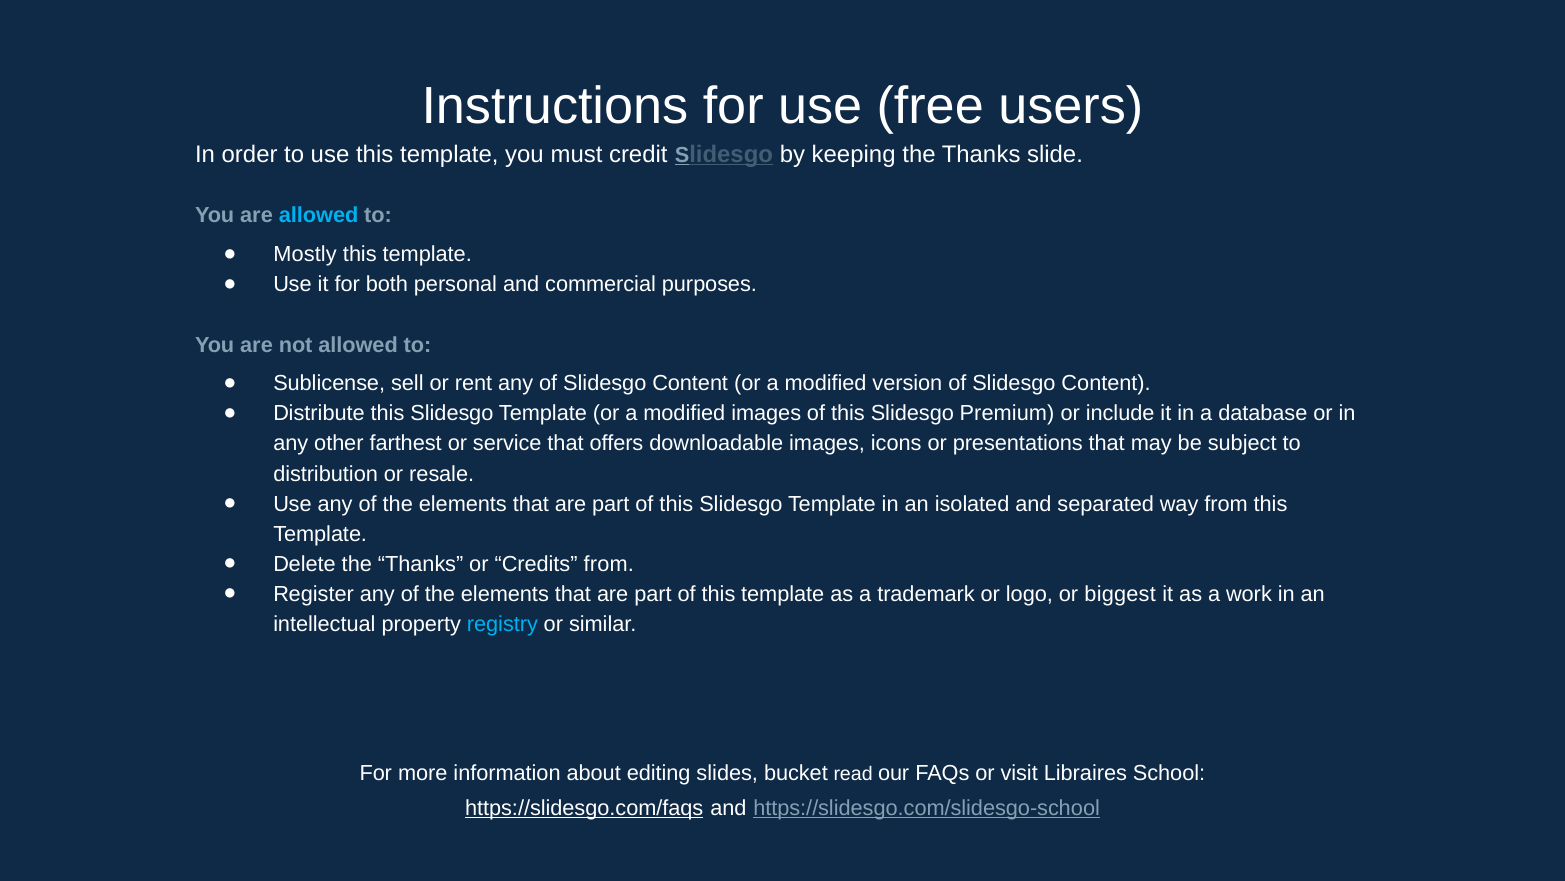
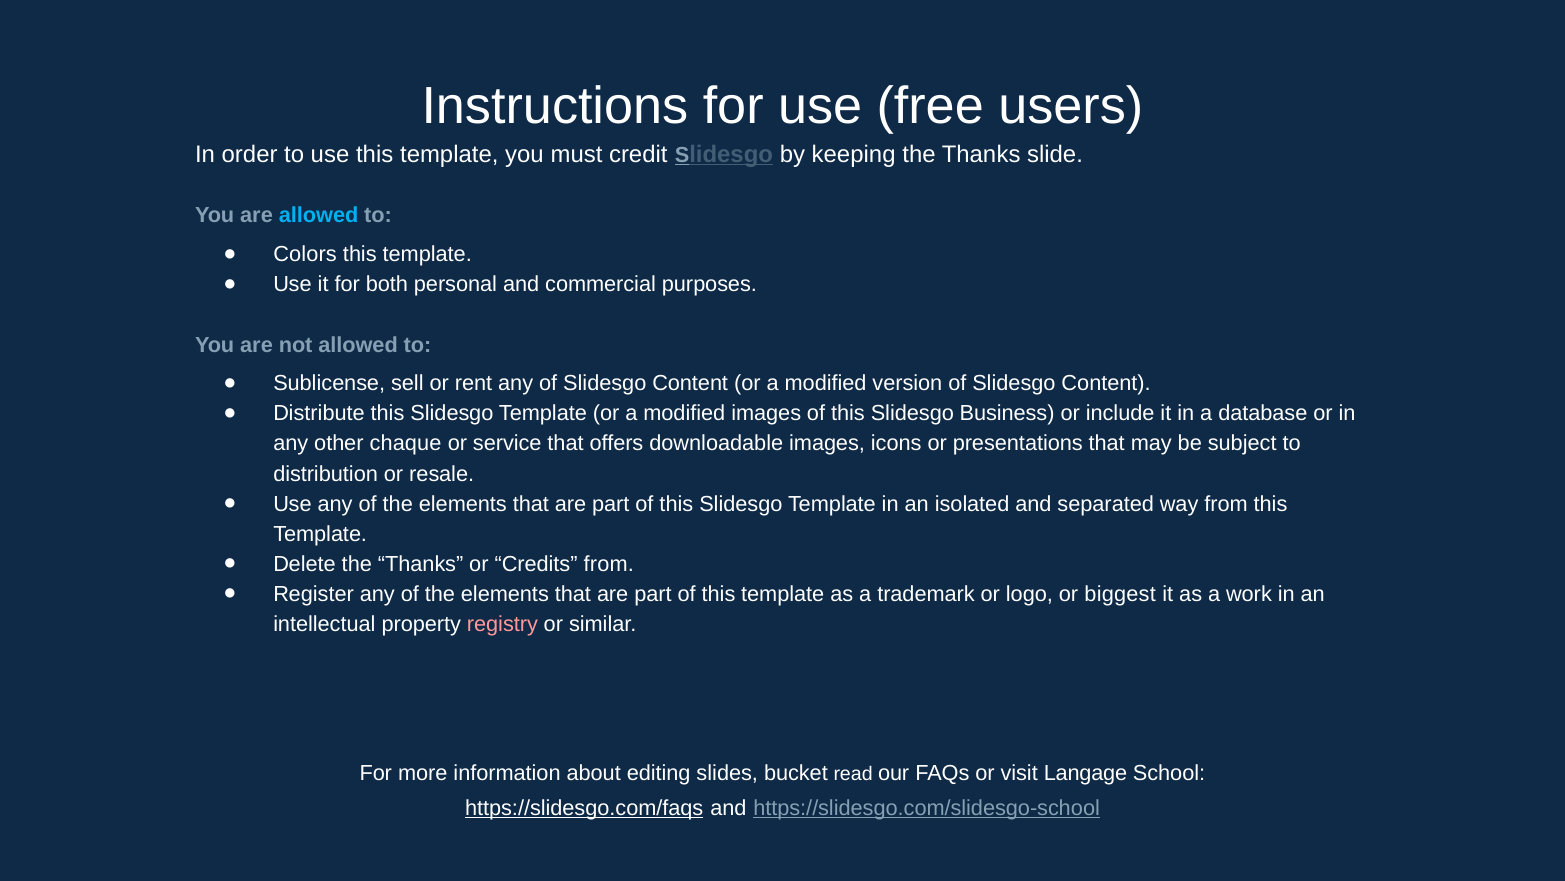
Mostly: Mostly -> Colors (305, 254)
Premium: Premium -> Business (1007, 413)
farthest: farthest -> chaque (406, 443)
registry colour: light blue -> pink (502, 624)
Libraires: Libraires -> Langage (1085, 772)
